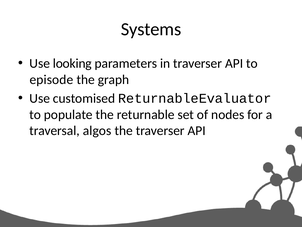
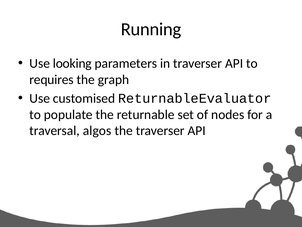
Systems: Systems -> Running (151, 29)
episode: episode -> requires (52, 79)
